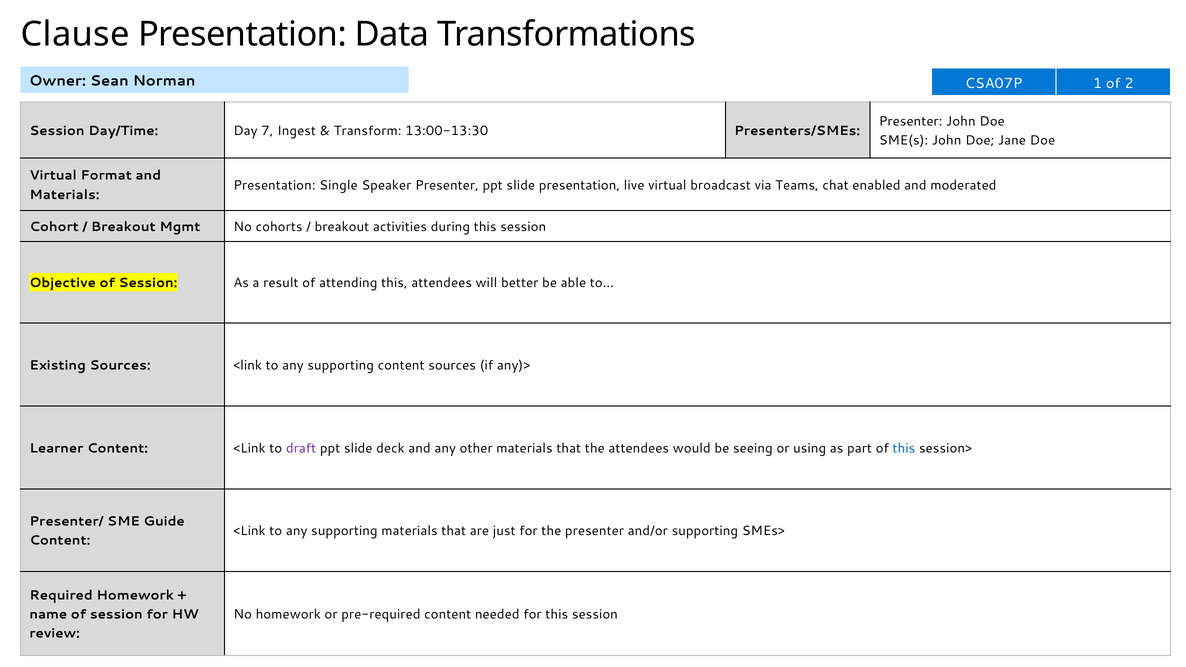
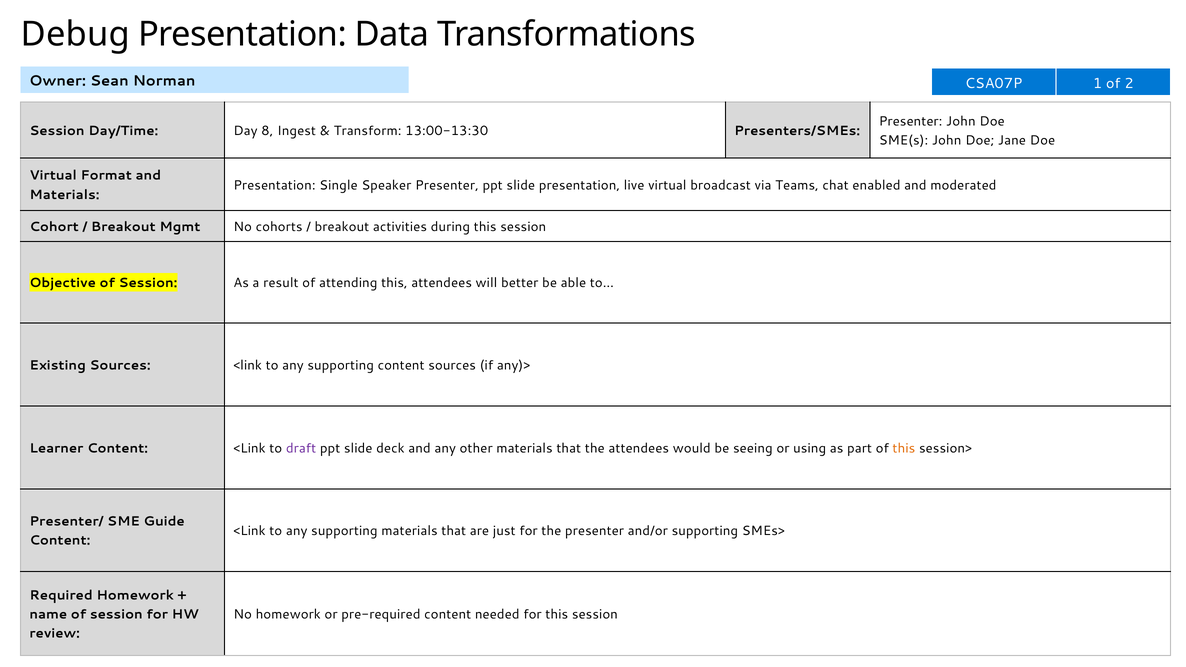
Clause: Clause -> Debug (75, 34)
7: 7 -> 8 (267, 131)
this colour: blue -> orange (904, 448)
